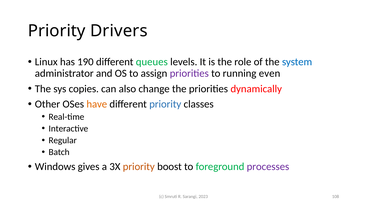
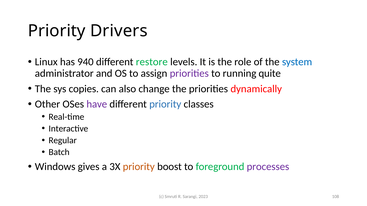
190: 190 -> 940 (85, 62)
queues: queues -> restore (152, 62)
even: even -> quite (270, 74)
have colour: orange -> purple (97, 104)
